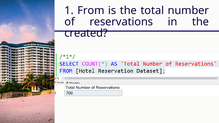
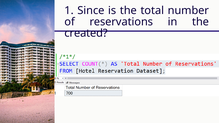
From: From -> Since (91, 10)
